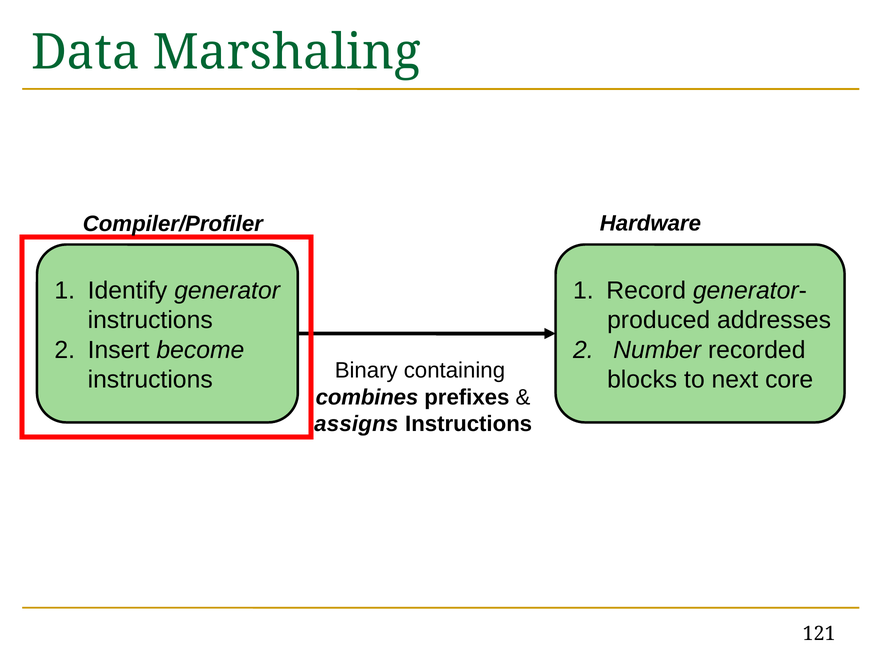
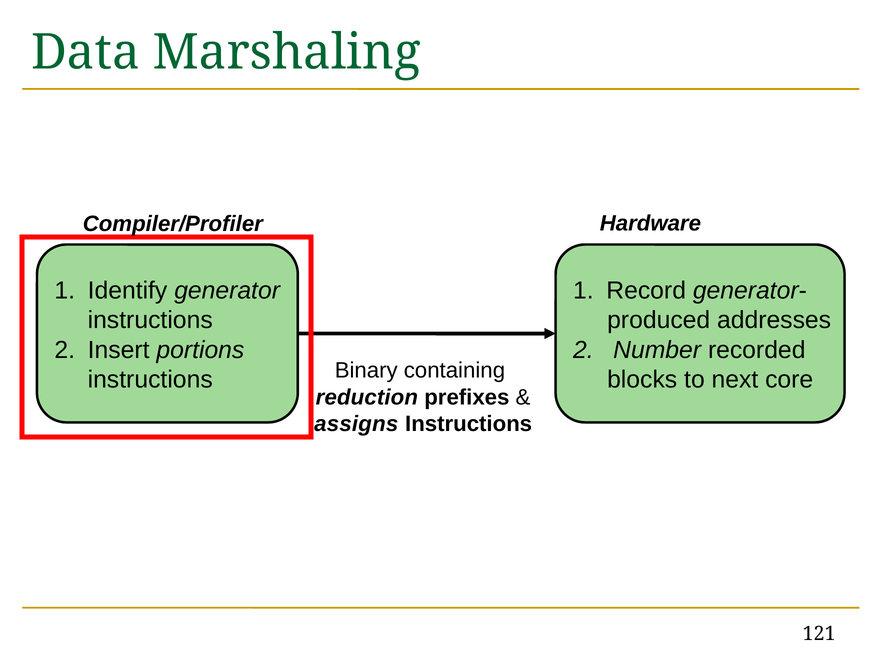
become: become -> portions (200, 350)
combines: combines -> reduction (367, 397)
